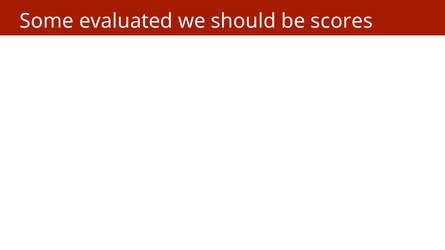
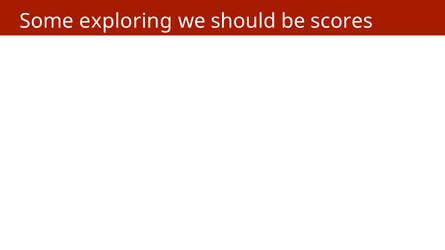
evaluated: evaluated -> exploring (126, 21)
